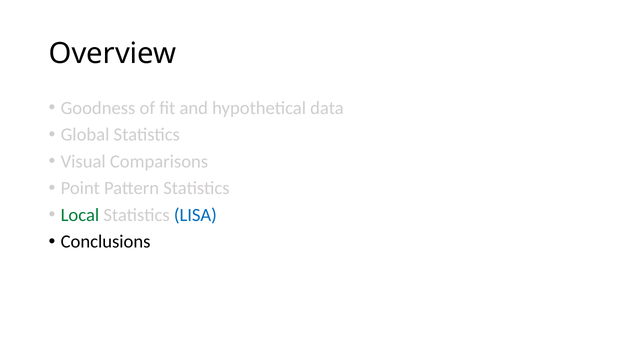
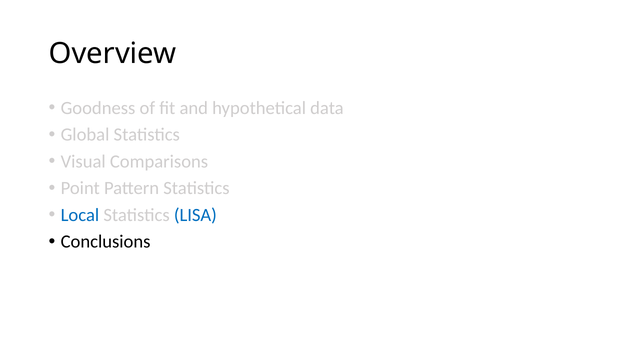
Local colour: green -> blue (80, 215)
